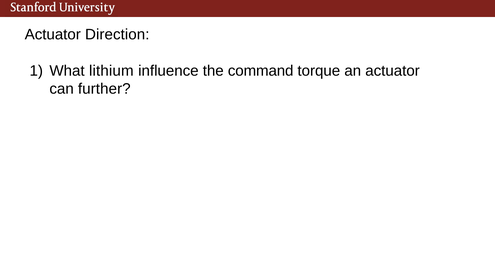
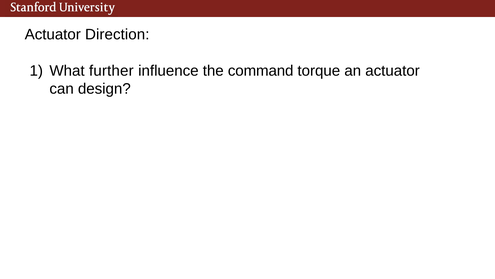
lithium: lithium -> further (111, 71)
further: further -> design (104, 89)
